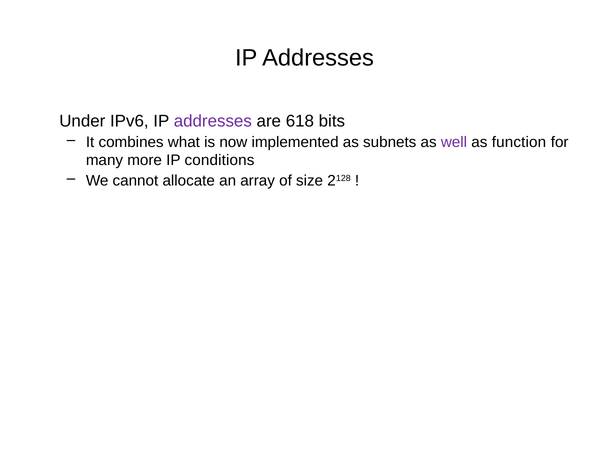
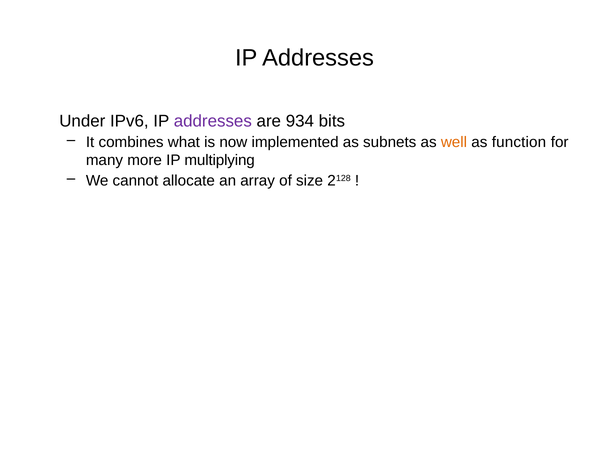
618: 618 -> 934 (300, 121)
well colour: purple -> orange (454, 142)
conditions: conditions -> multiplying (220, 160)
